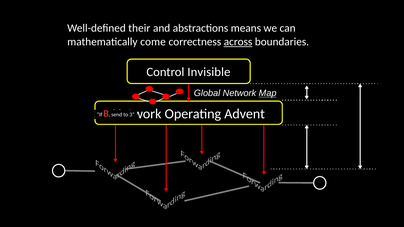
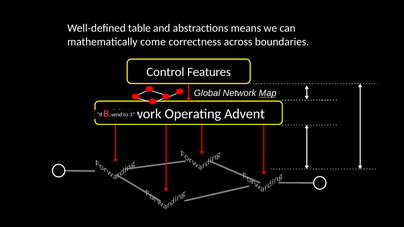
their: their -> table (139, 28)
across underline: present -> none (238, 42)
Invisible: Invisible -> Features (209, 72)
